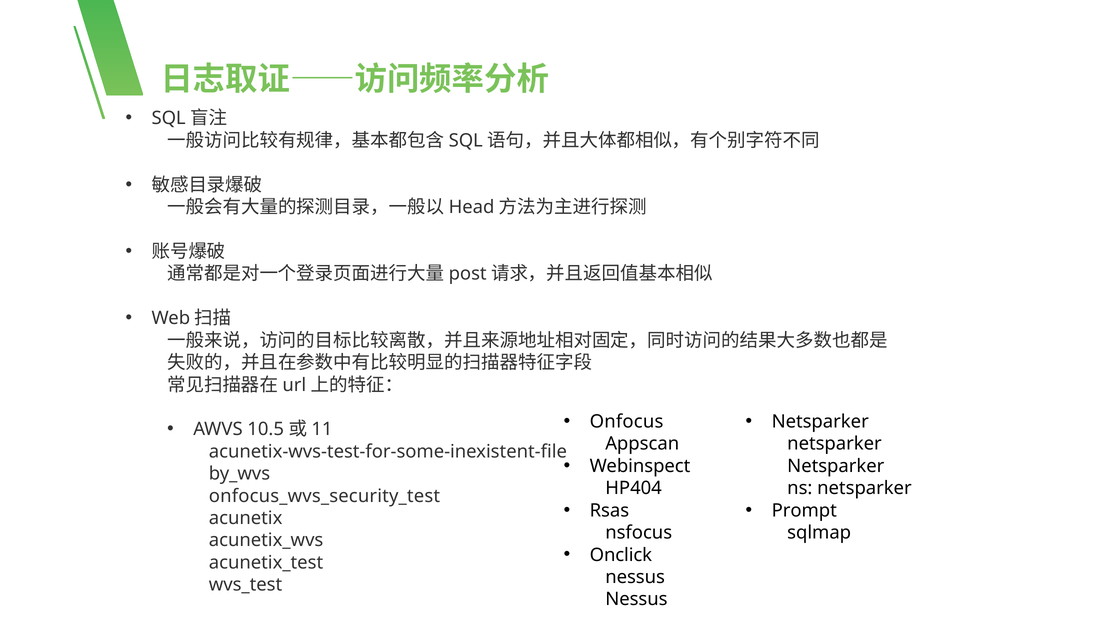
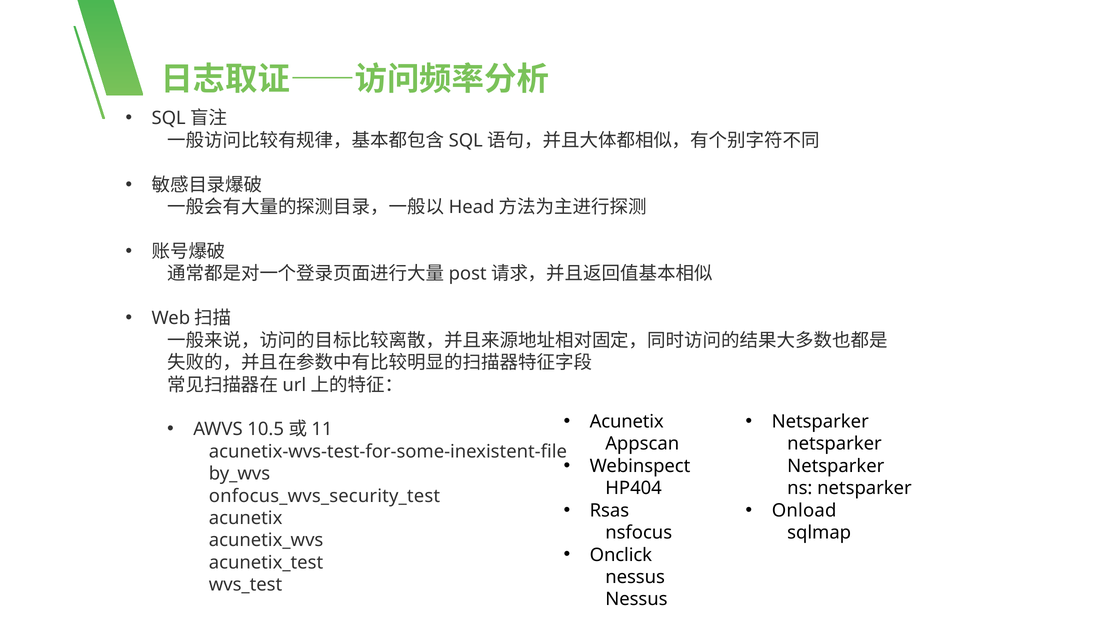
Onfocus: Onfocus -> Acunetix (627, 422)
Prompt: Prompt -> Onload (804, 510)
